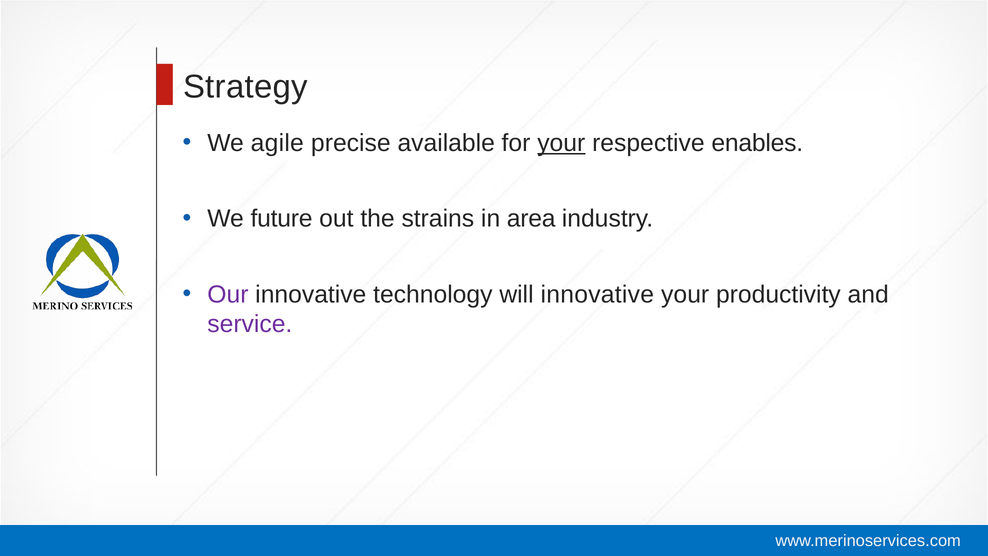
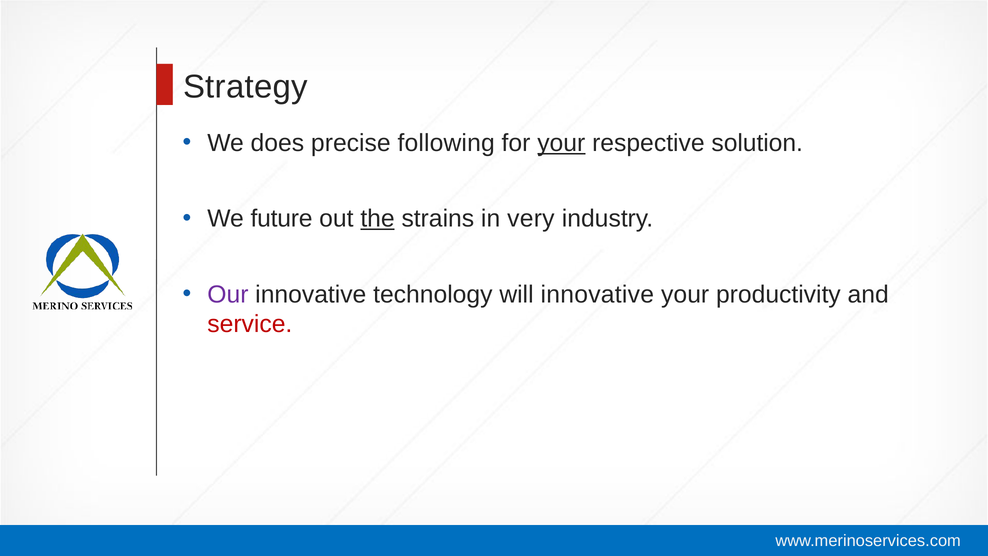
agile: agile -> does (277, 143)
available: available -> following (446, 143)
enables: enables -> solution (757, 143)
the underline: none -> present (378, 219)
area: area -> very (531, 219)
service colour: purple -> red (250, 324)
